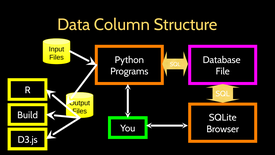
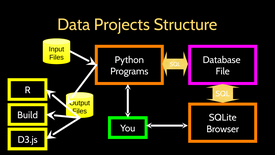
Column: Column -> Projects (122, 25)
